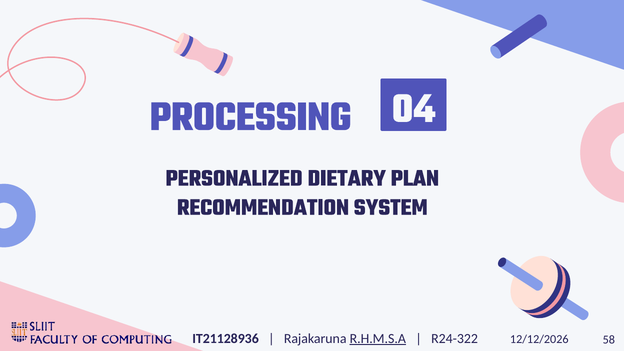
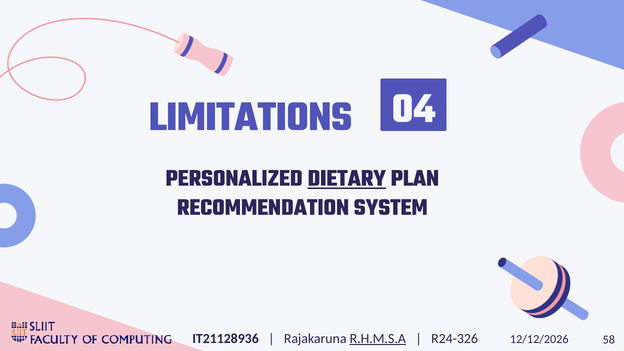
PROCESSING: PROCESSING -> LIMITATIONS (250, 116)
DIETARY underline: none -> present (347, 178)
R24-322: R24-322 -> R24-326 (455, 339)
